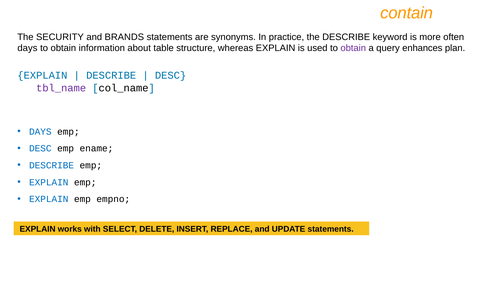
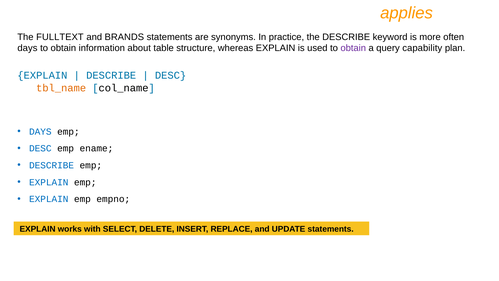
contain: contain -> applies (407, 13)
SECURITY: SECURITY -> FULLTEXT (60, 37)
enhances: enhances -> capability (422, 48)
tbl_name colour: purple -> orange (61, 88)
